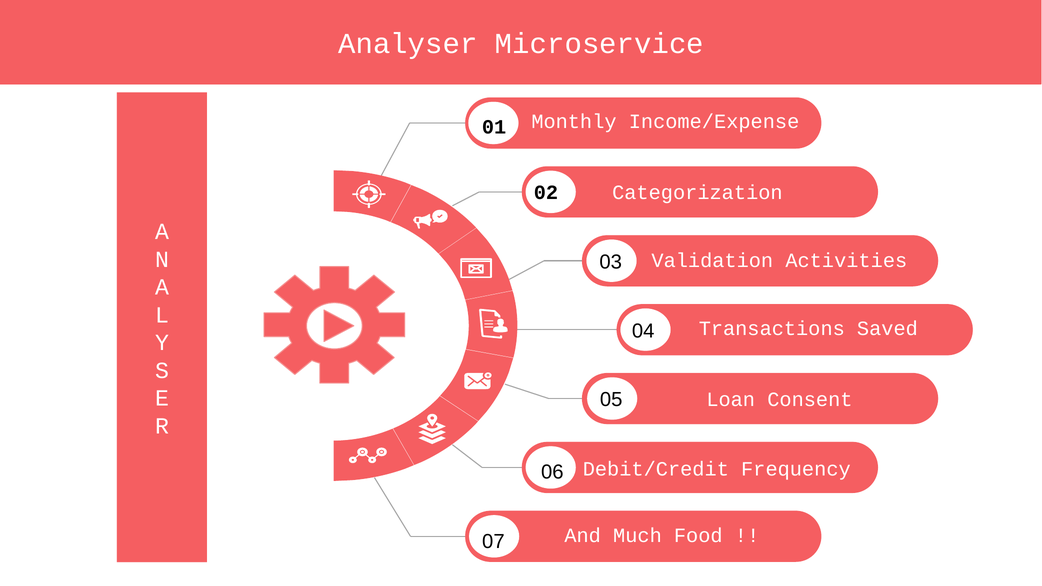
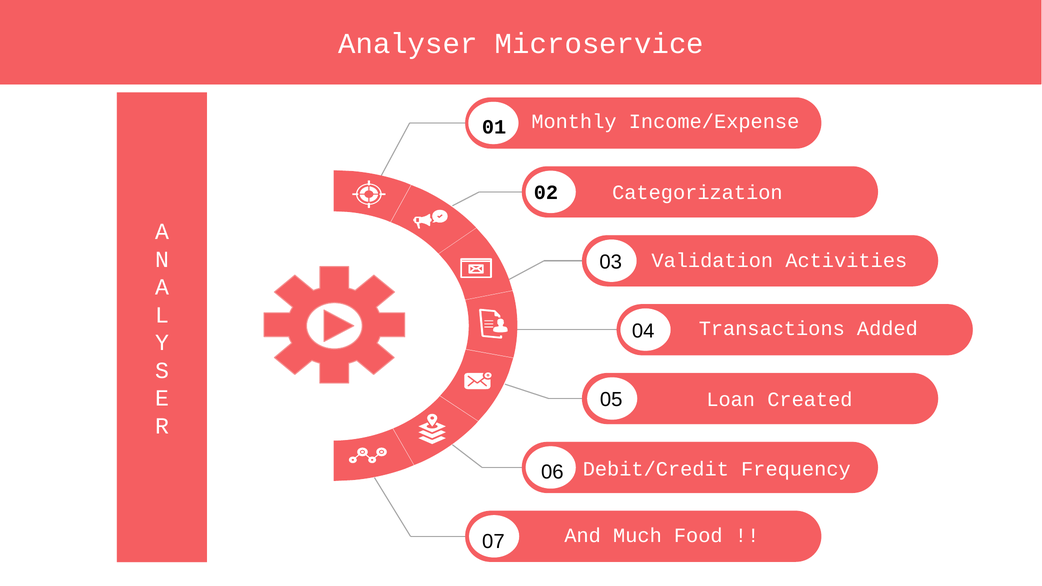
Saved: Saved -> Added (887, 329)
Consent: Consent -> Created (810, 400)
